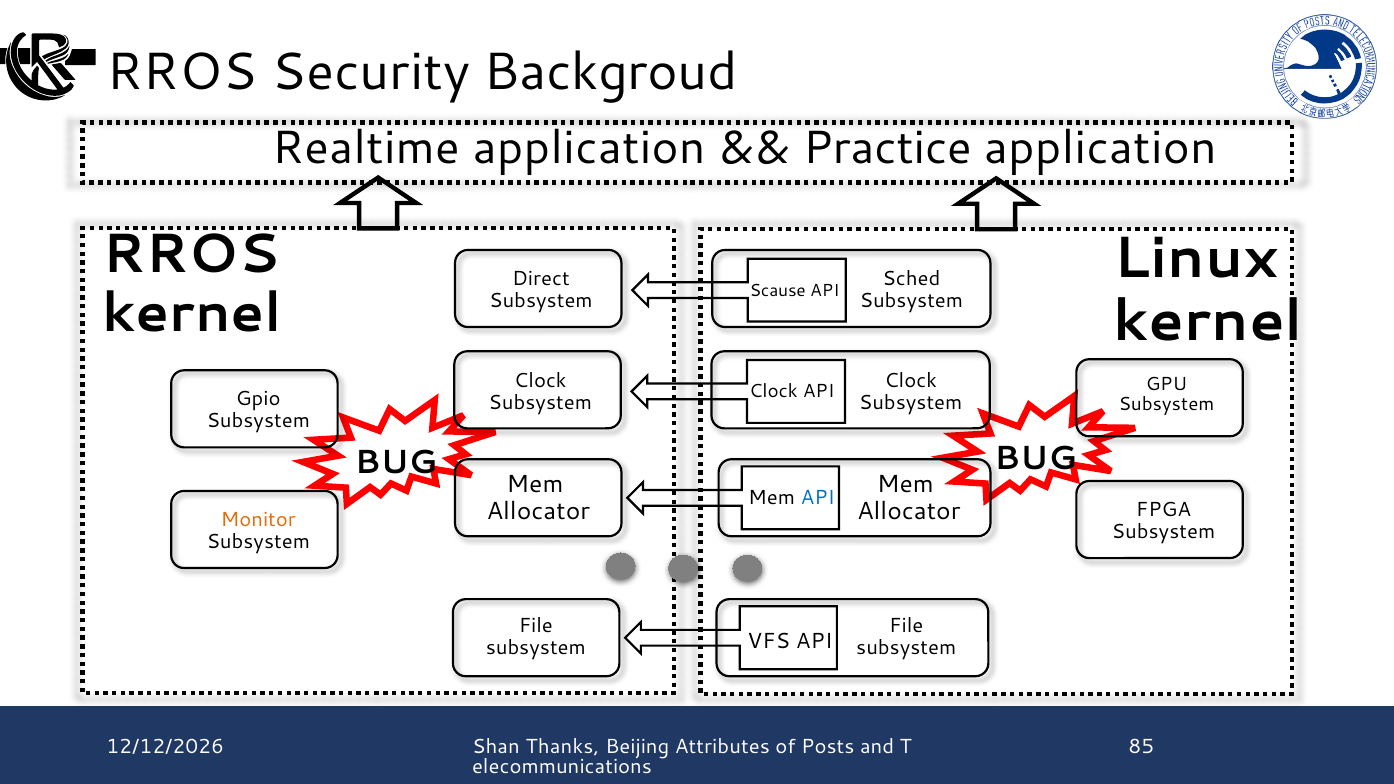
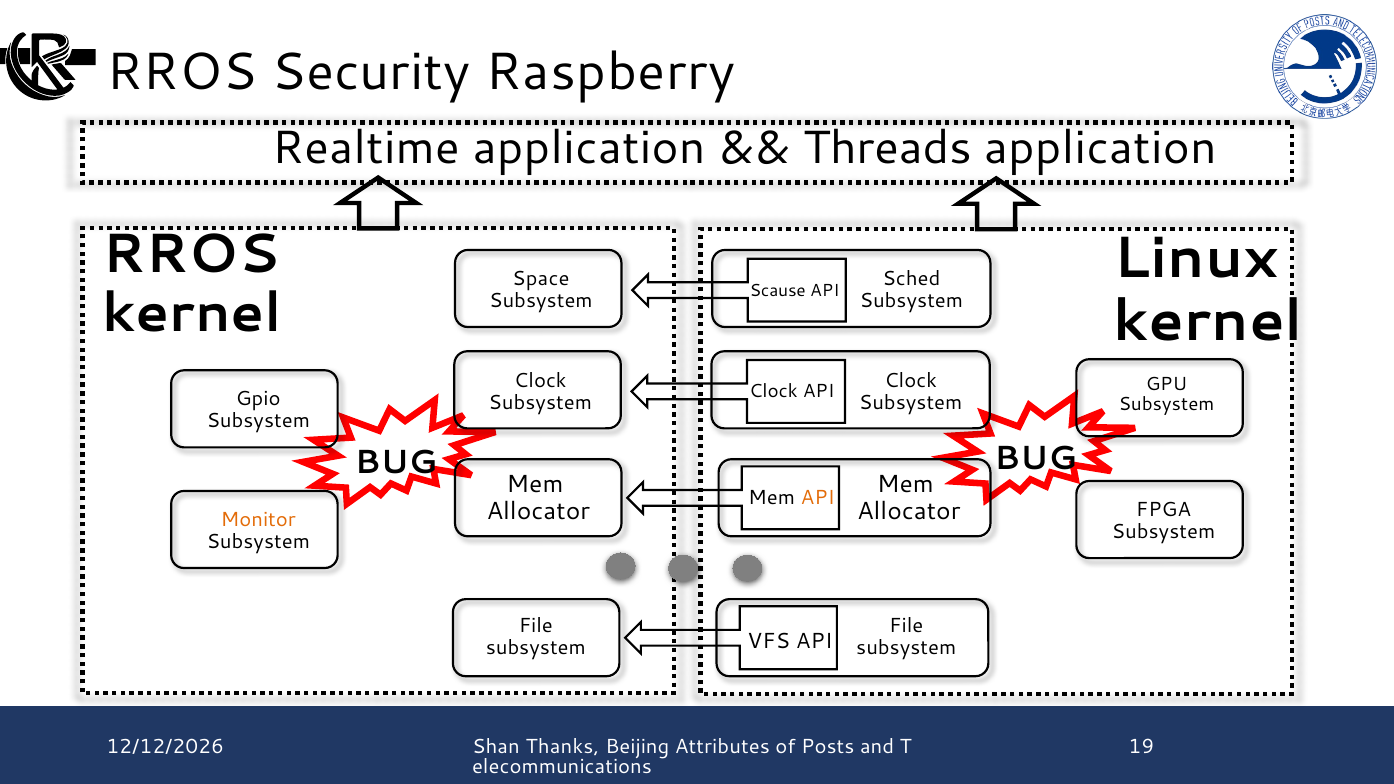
Backgroud: Backgroud -> Raspberry (610, 72)
Practice: Practice -> Threads (887, 148)
Direct: Direct -> Space (541, 279)
API colour: blue -> orange (818, 498)
85: 85 -> 19 (1141, 747)
